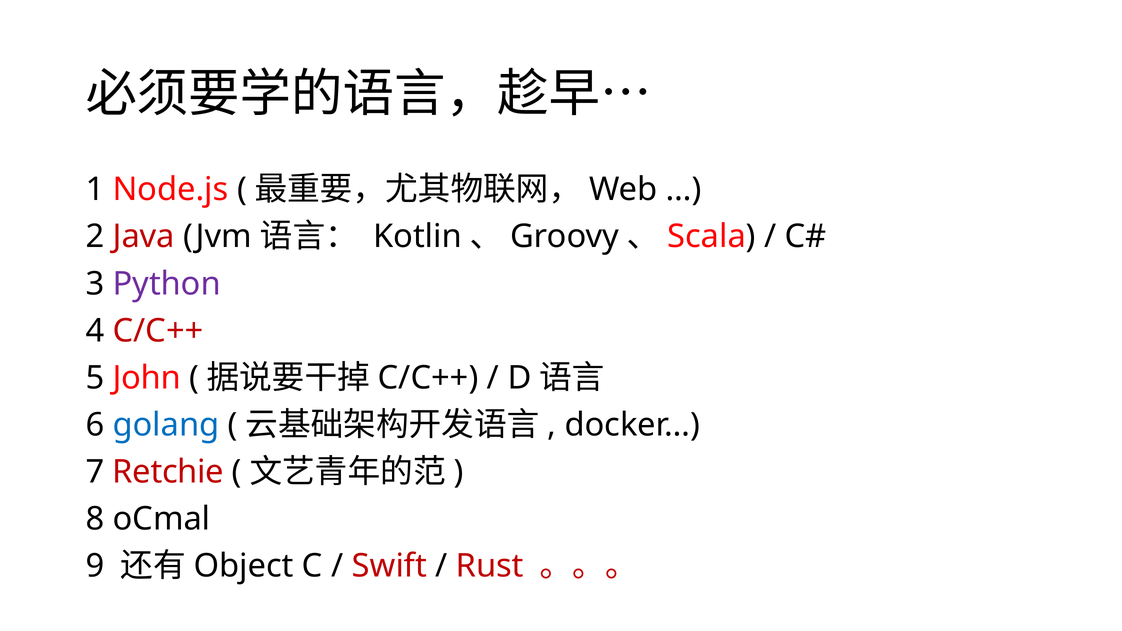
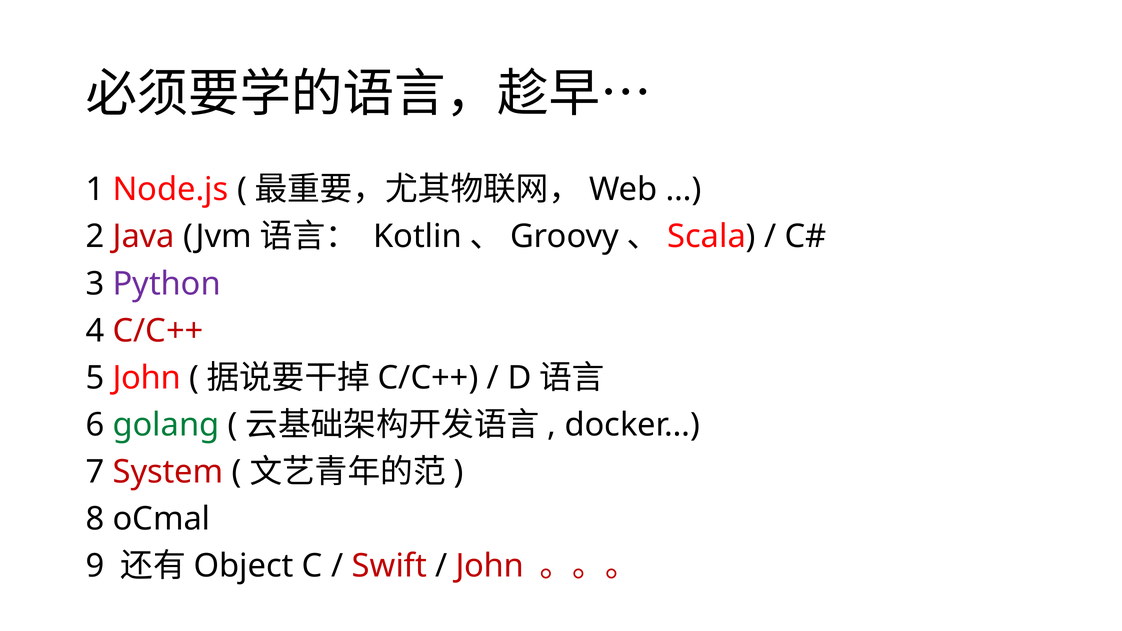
golang colour: blue -> green (166, 425)
Retchie: Retchie -> System (168, 472)
Rust: Rust -> John (490, 566)
